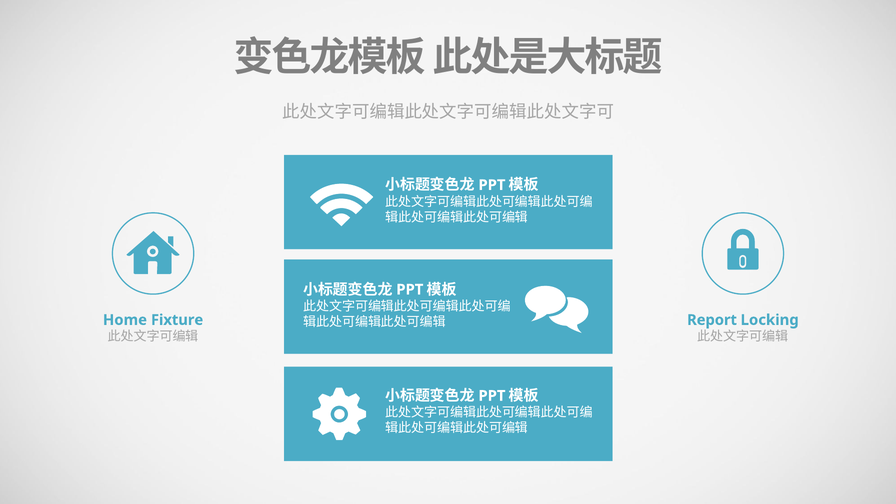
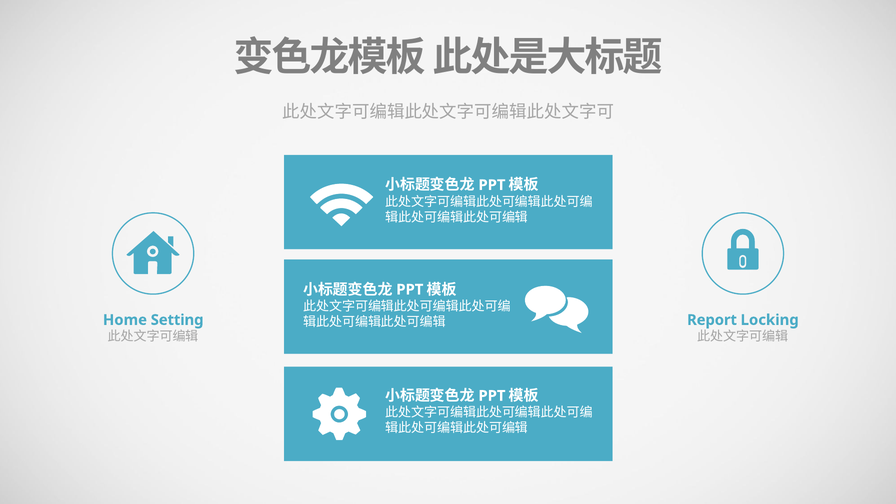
Fixture: Fixture -> Setting (177, 320)
